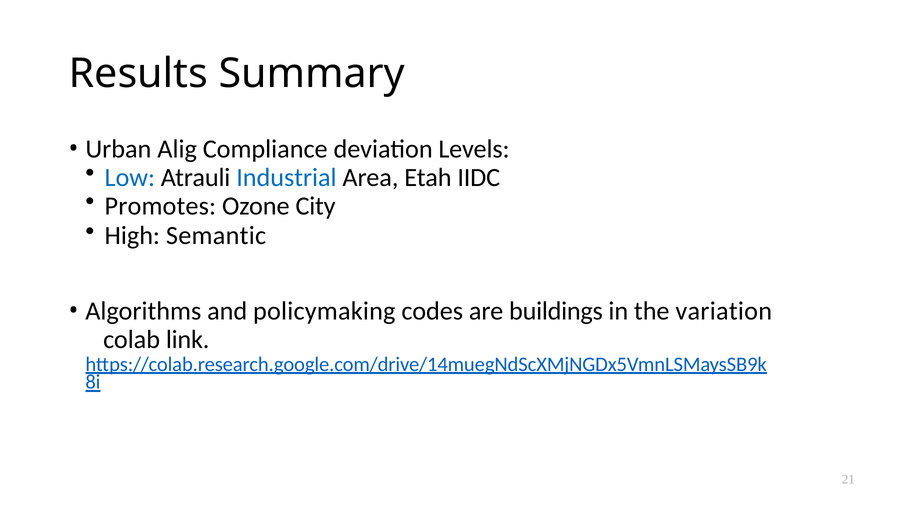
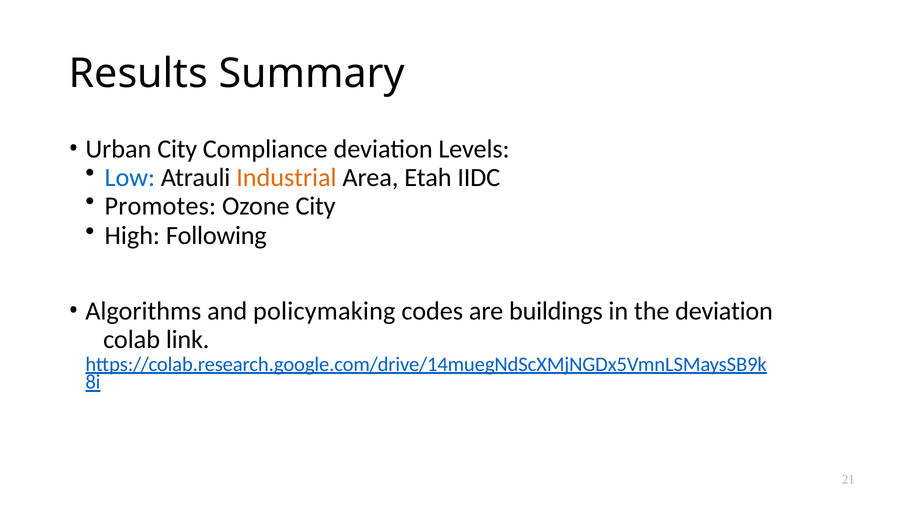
Urban Alig: Alig -> City (177, 149)
Industrial colour: blue -> orange (286, 178)
Semantic: Semantic -> Following (216, 236)
the variation: variation -> deviation (724, 311)
